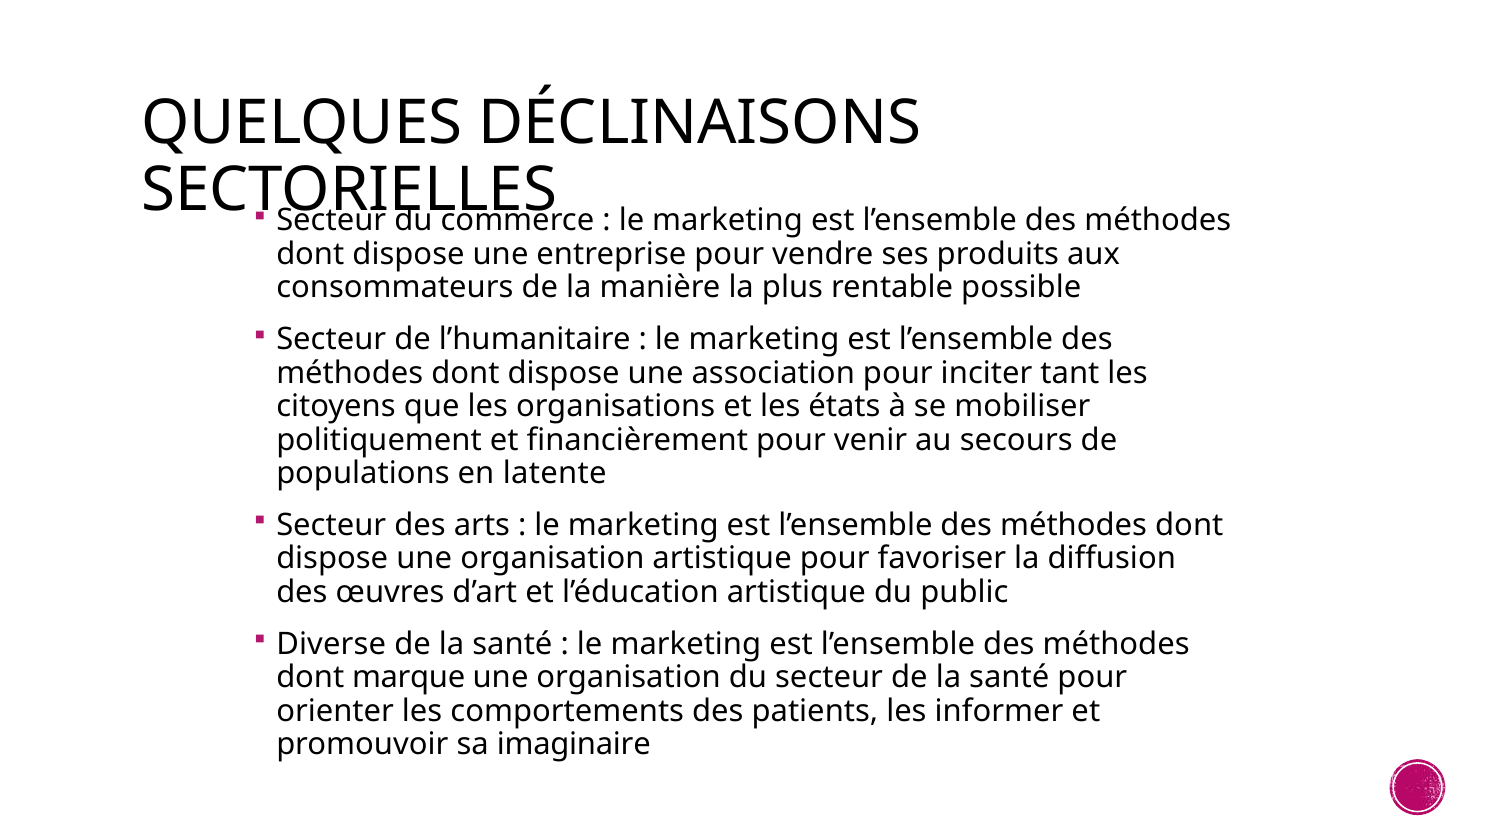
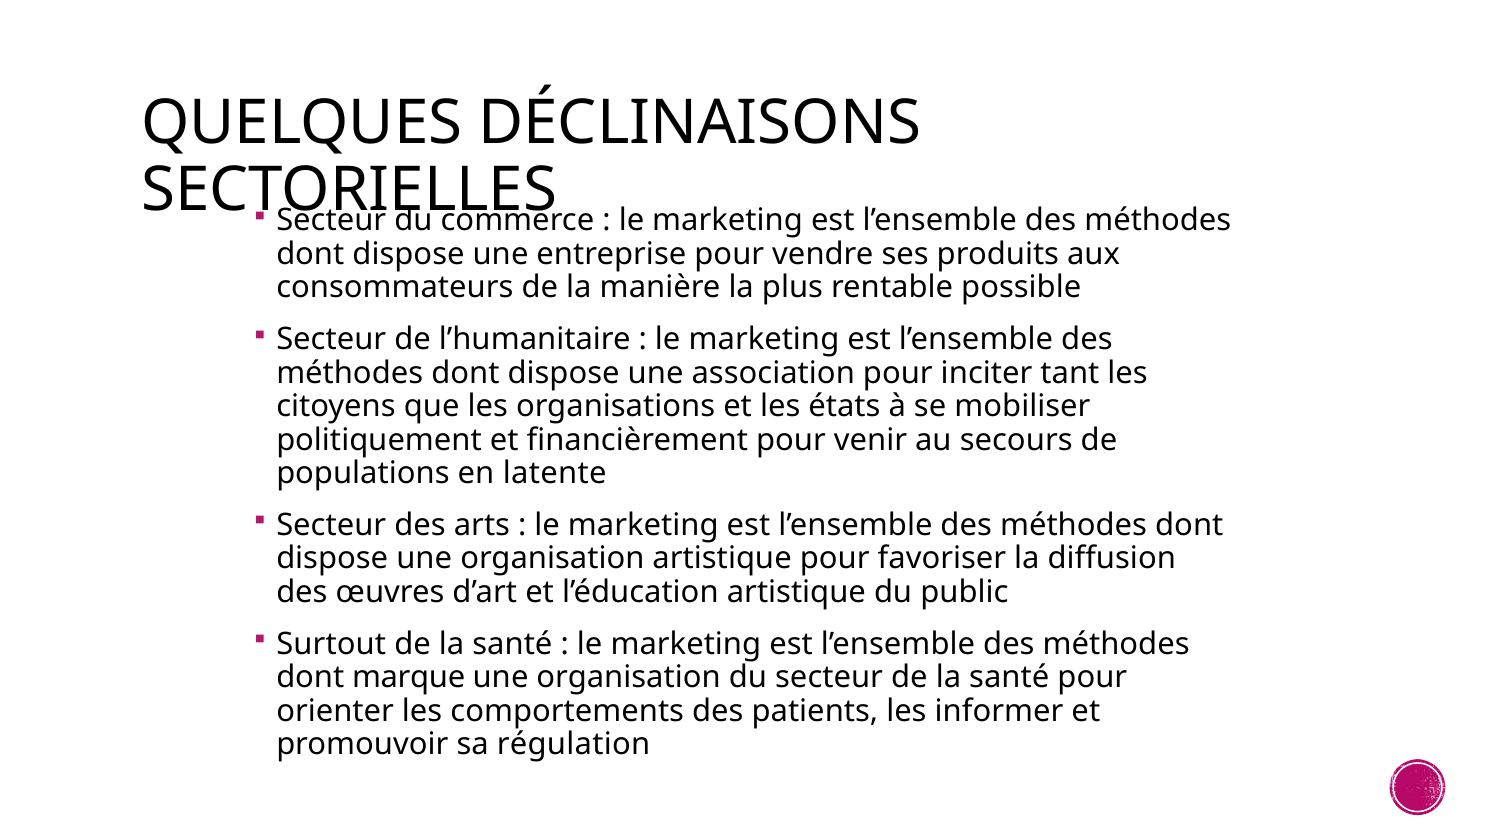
Diverse: Diverse -> Surtout (331, 644)
imaginaire: imaginaire -> régulation (574, 744)
